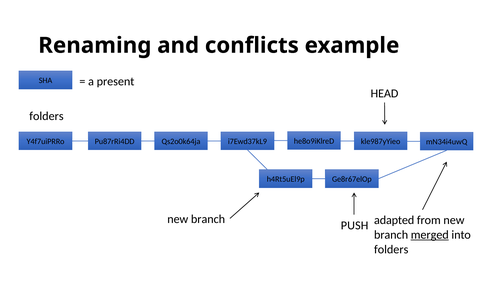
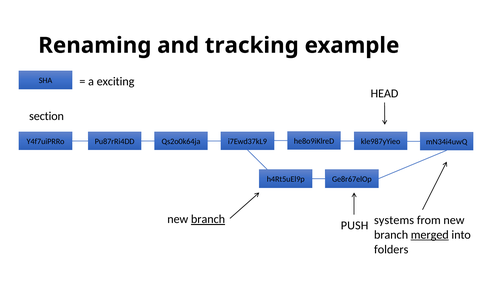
conflicts: conflicts -> tracking (252, 45)
present: present -> exciting (116, 81)
folders: folders -> section (47, 116)
branch underline: none -> present (208, 219)
adapted: adapted -> systems (394, 220)
